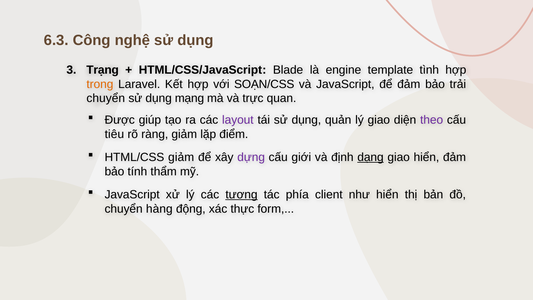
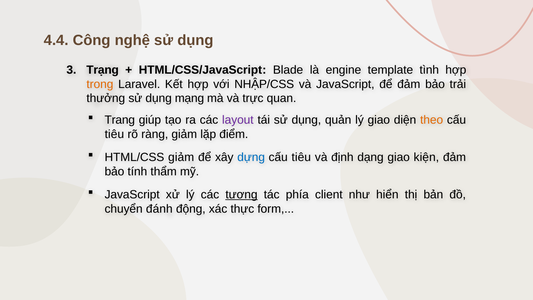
6.3: 6.3 -> 4.4 (56, 40)
SOẠN/CSS: SOẠN/CSS -> NHẬP/CSS (264, 84)
chuyển: chuyển -> thưởng (106, 98)
Được: Được -> Trang (120, 120)
theo colour: purple -> orange (432, 120)
dựng colour: purple -> blue (251, 157)
giới: giới -> tiêu (301, 157)
dạng underline: present -> none (370, 157)
giao hiển: hiển -> kiện (426, 157)
hàng: hàng -> đánh (159, 209)
